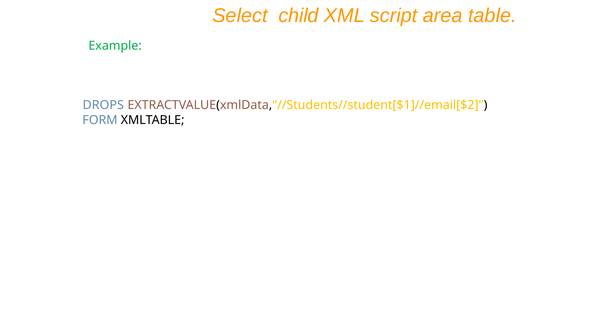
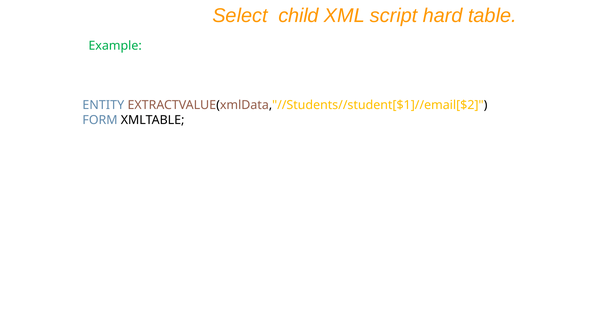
area: area -> hard (443, 16)
DROPS: DROPS -> ENTITY (103, 105)
